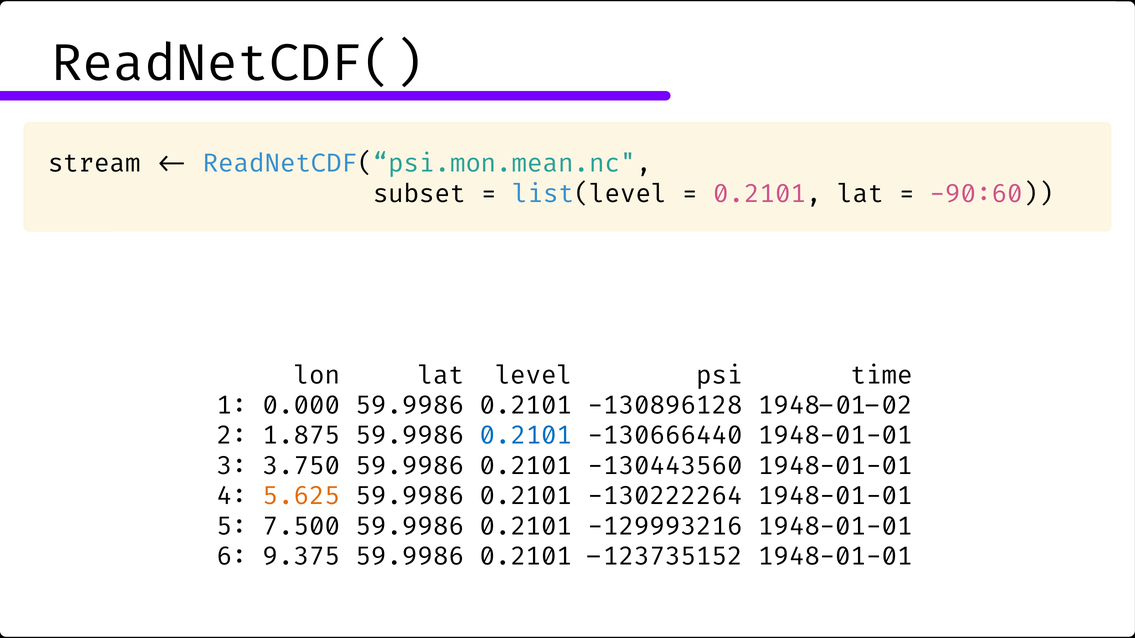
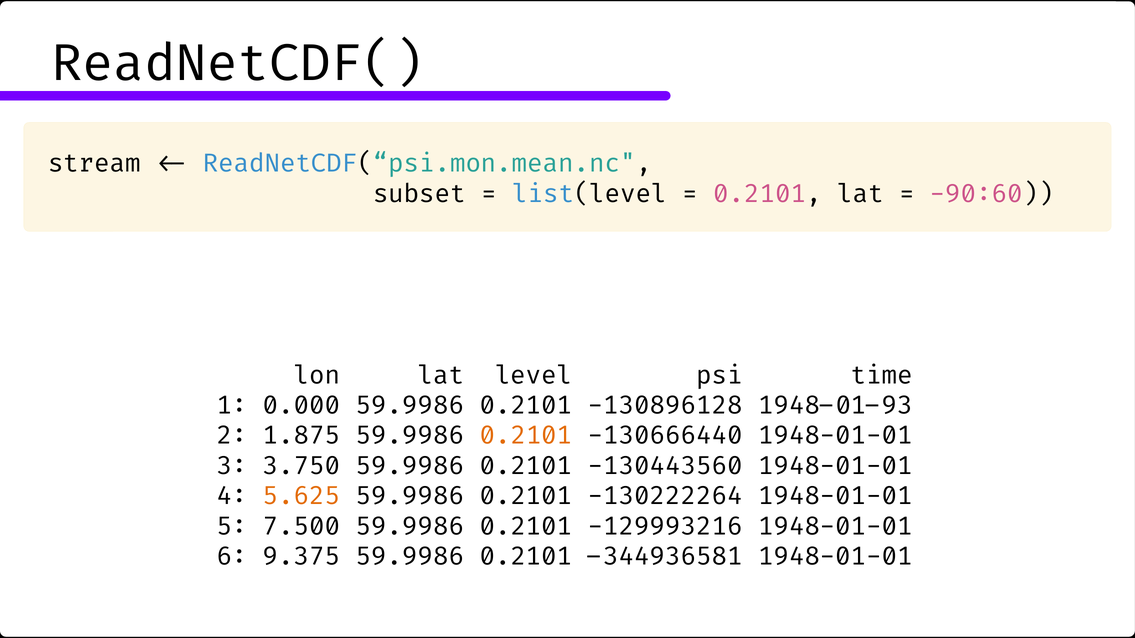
1948-01-02: 1948-01-02 -> 1948-01-93 (836, 406)
0.2101 colour: blue -> orange (526, 436)
-123735152: -123735152 -> -344936581 (665, 557)
